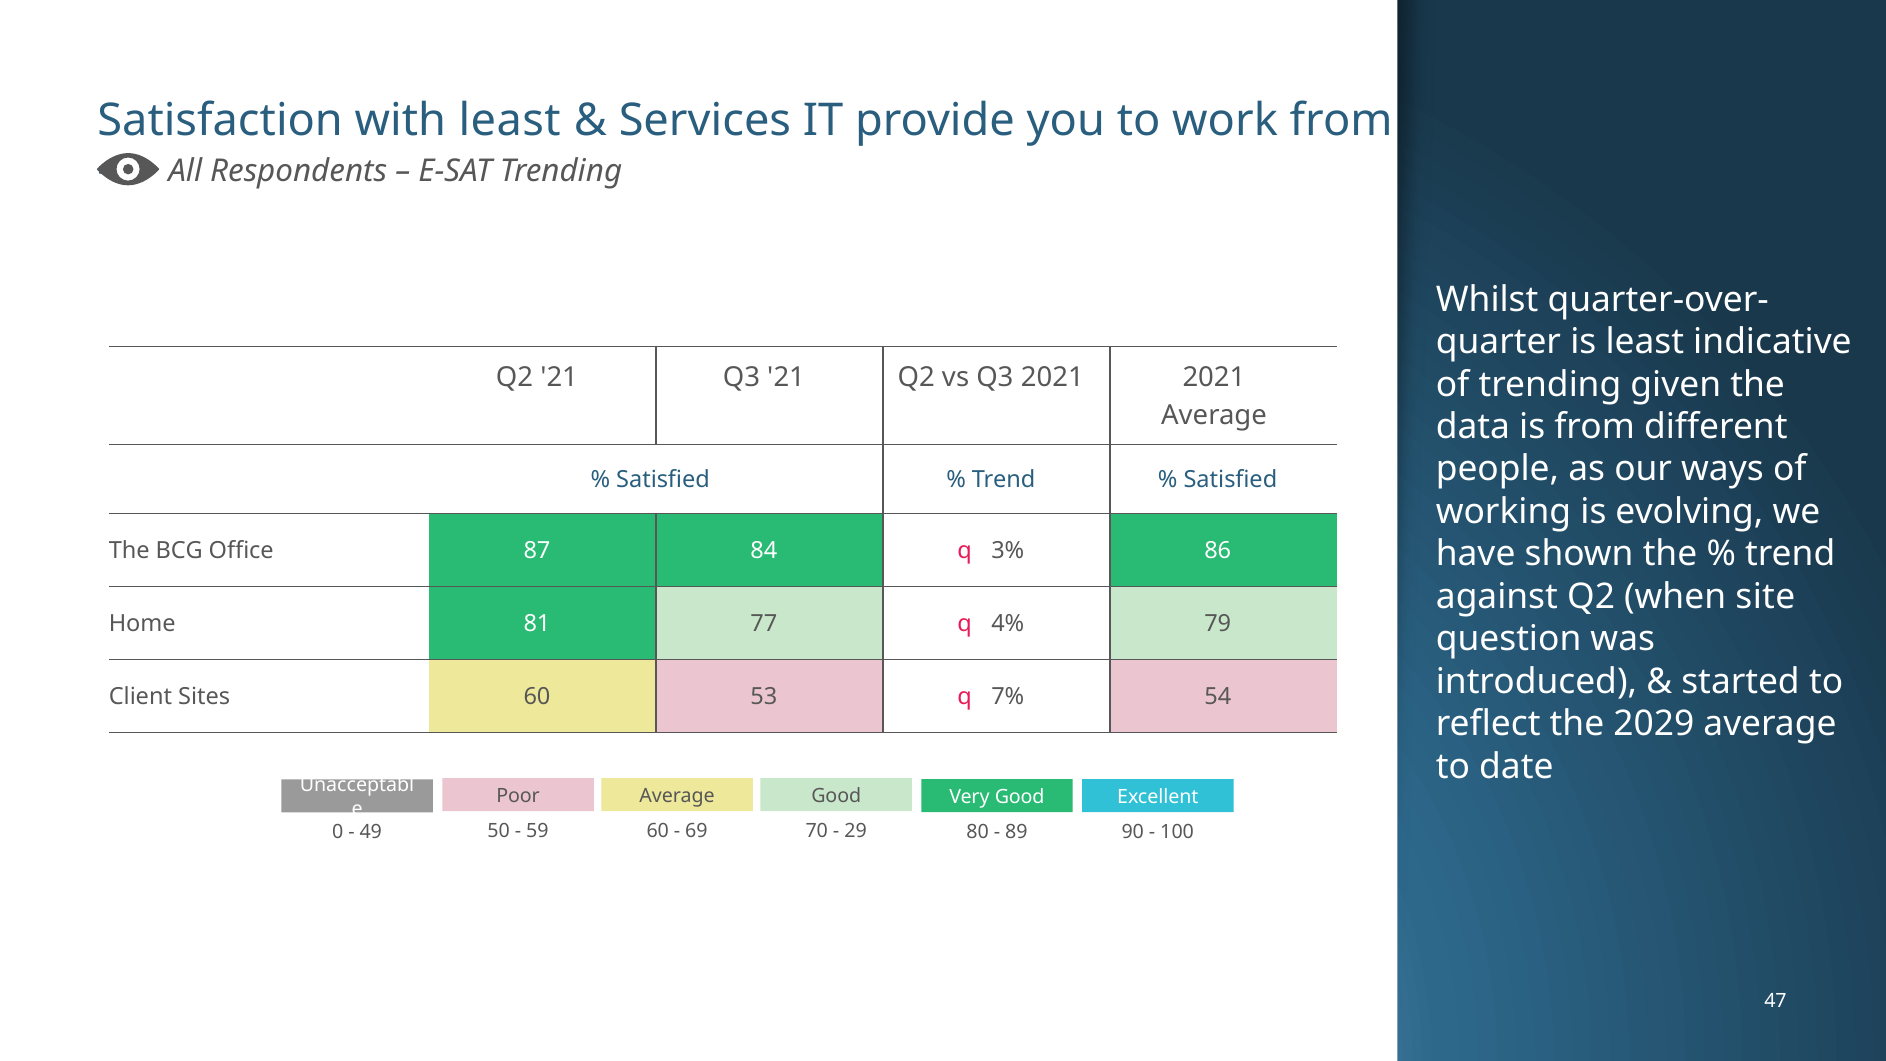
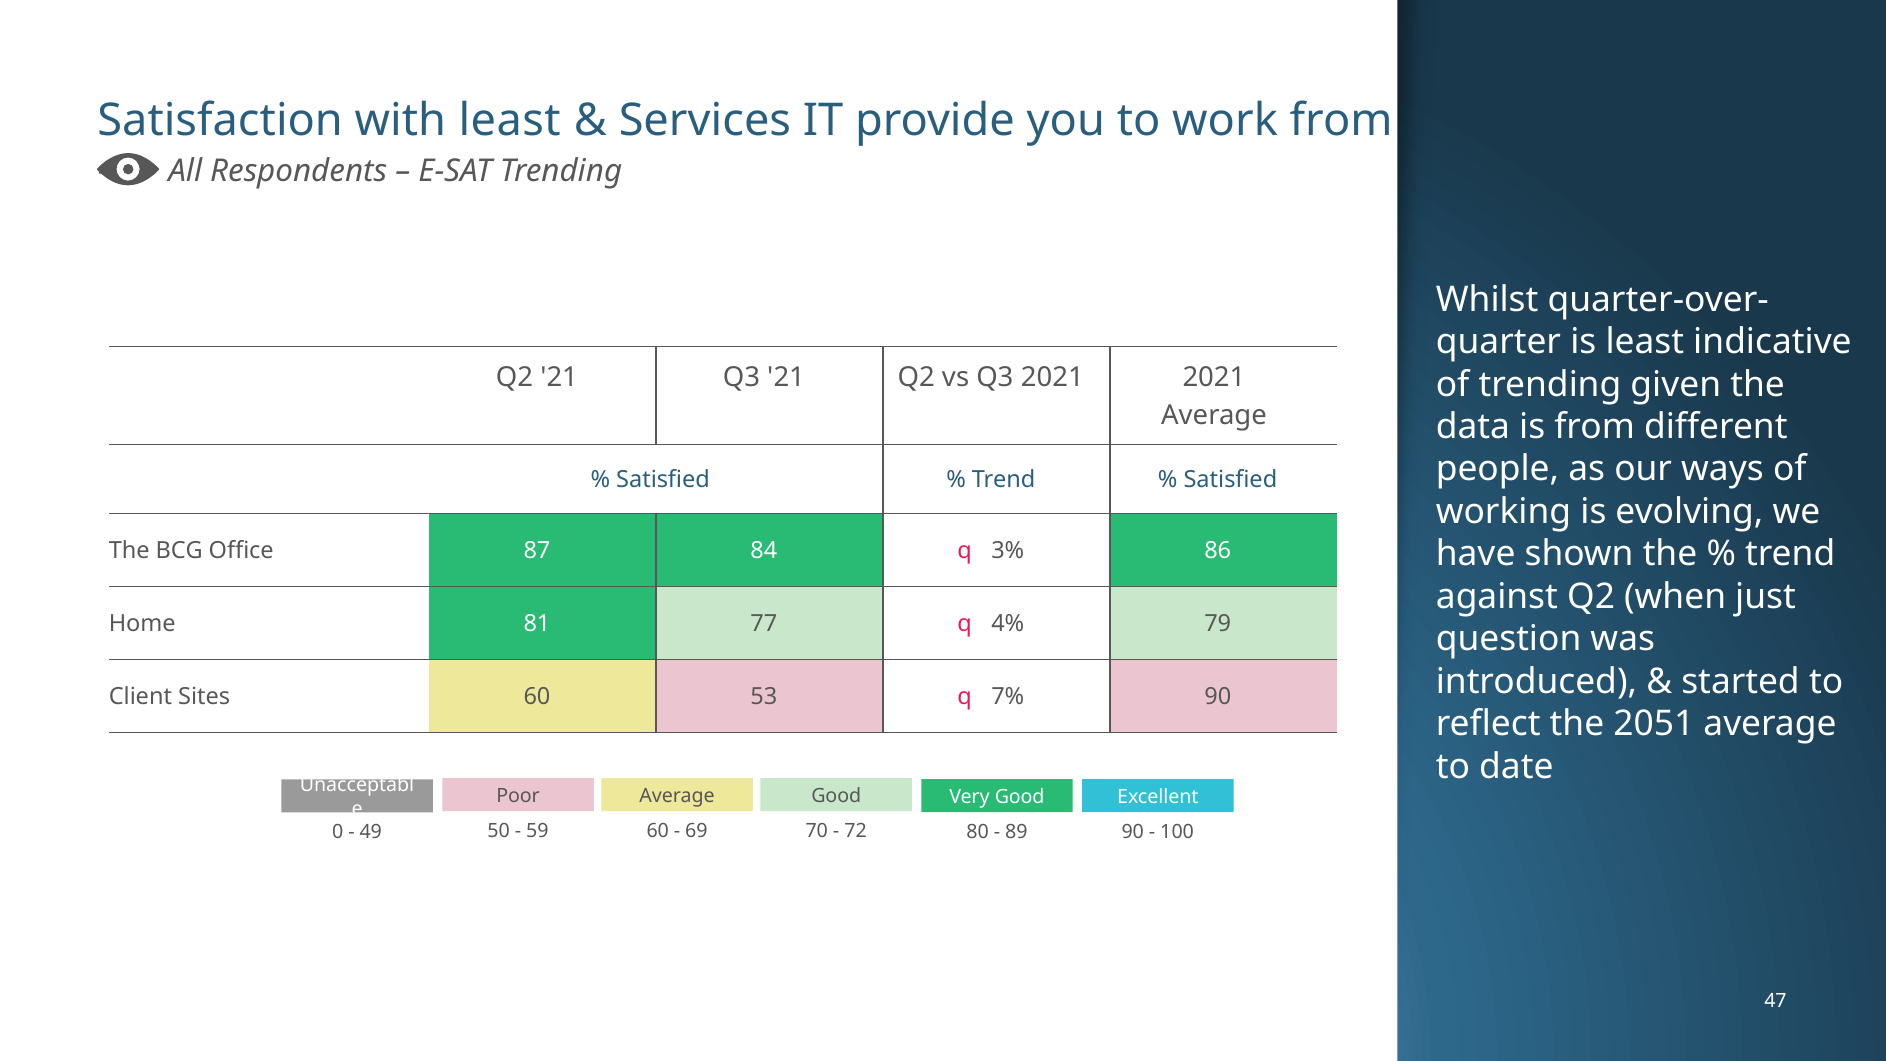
site: site -> just (1766, 597)
17% 54: 54 -> 90 (1218, 697)
2029: 2029 -> 2051 (1654, 724)
29: 29 -> 72 (856, 831)
